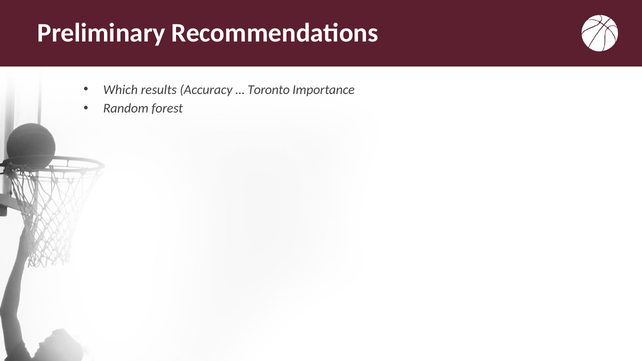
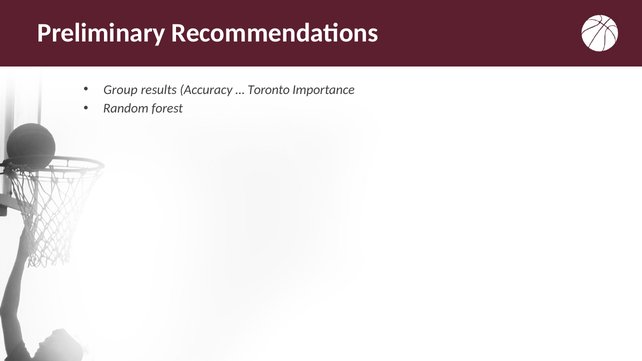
Which: Which -> Group (120, 90)
